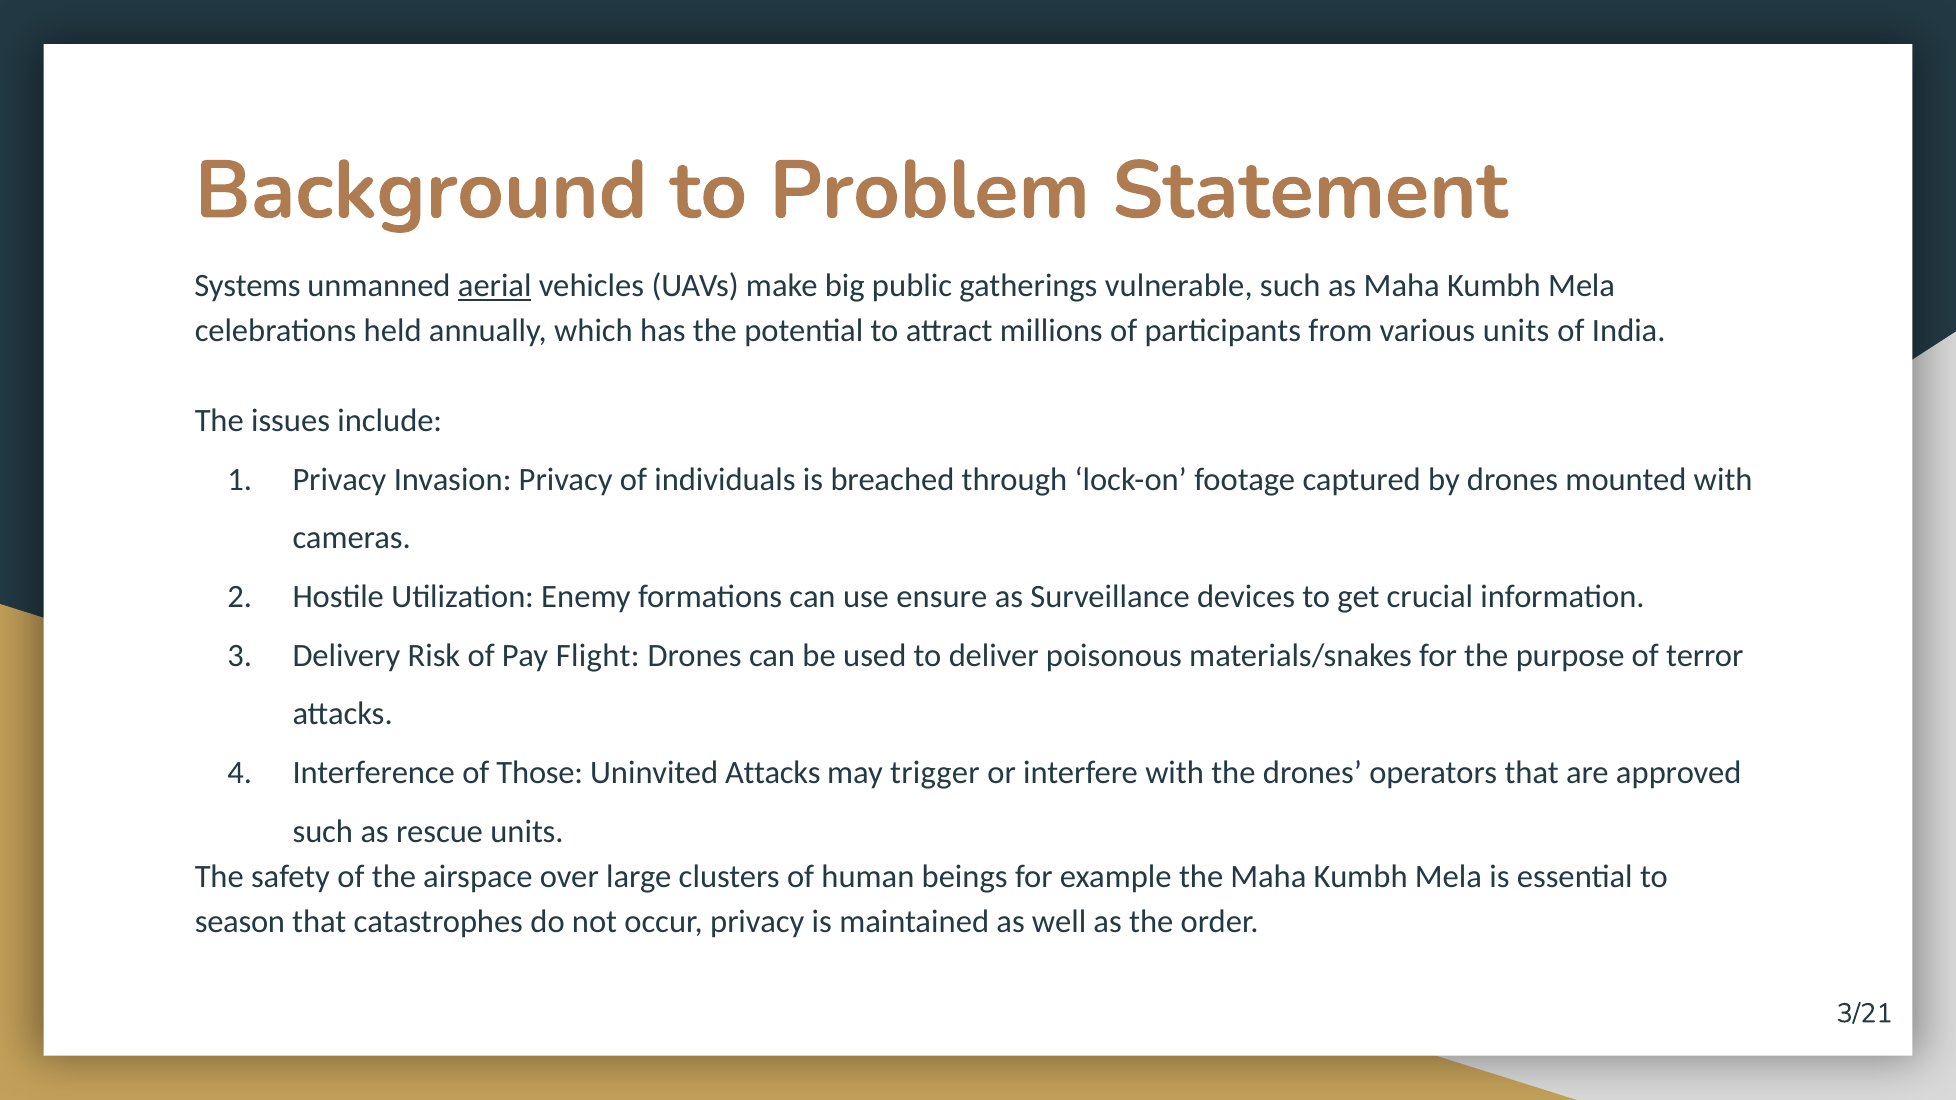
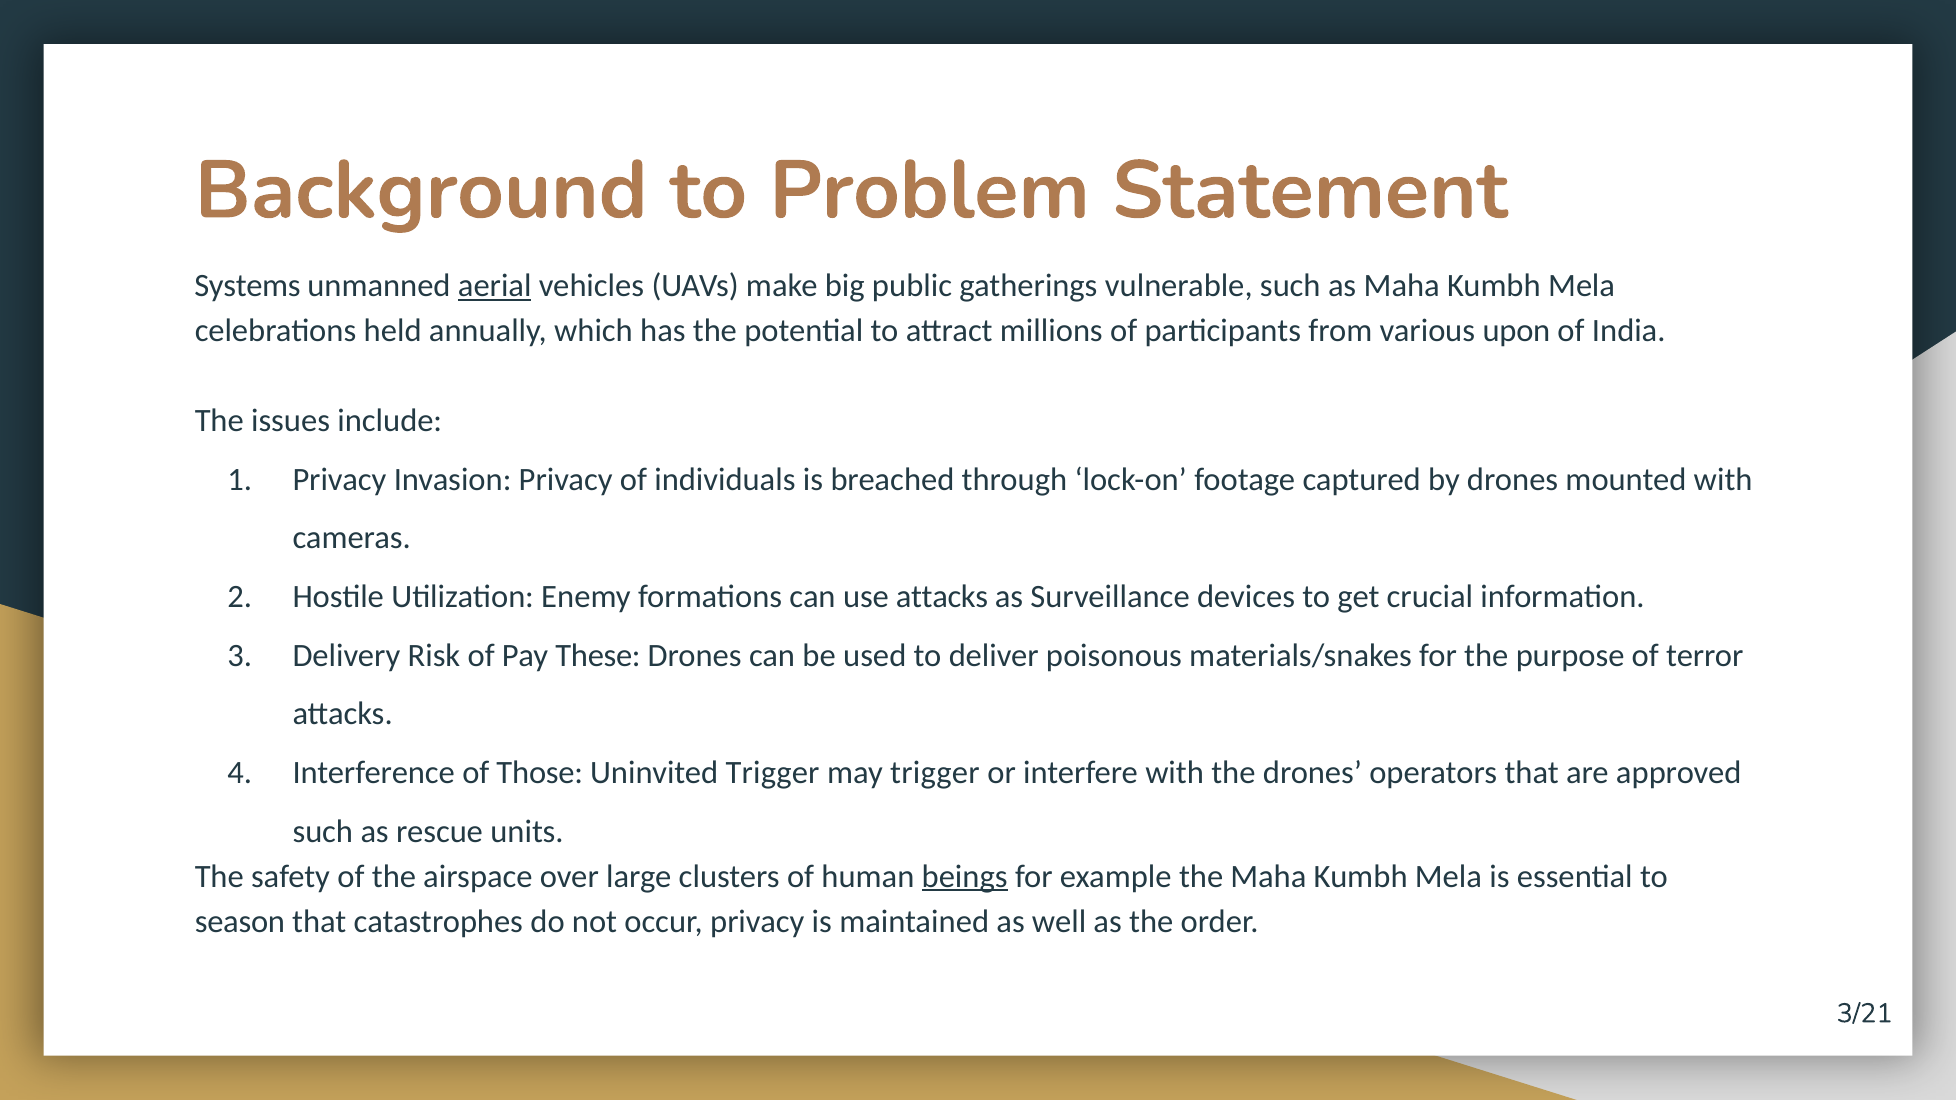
various units: units -> upon (1516, 331)
use ensure: ensure -> attacks (942, 597)
Flight: Flight -> These (598, 656)
Uninvited Attacks: Attacks -> Trigger (773, 773)
beings underline: none -> present (965, 877)
